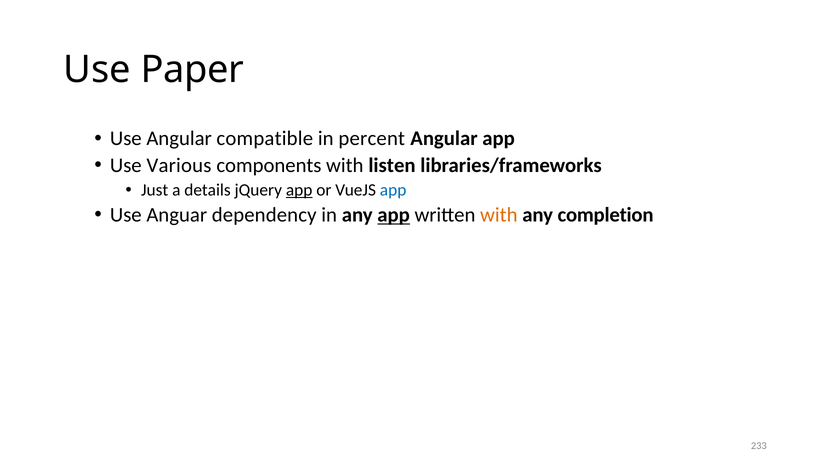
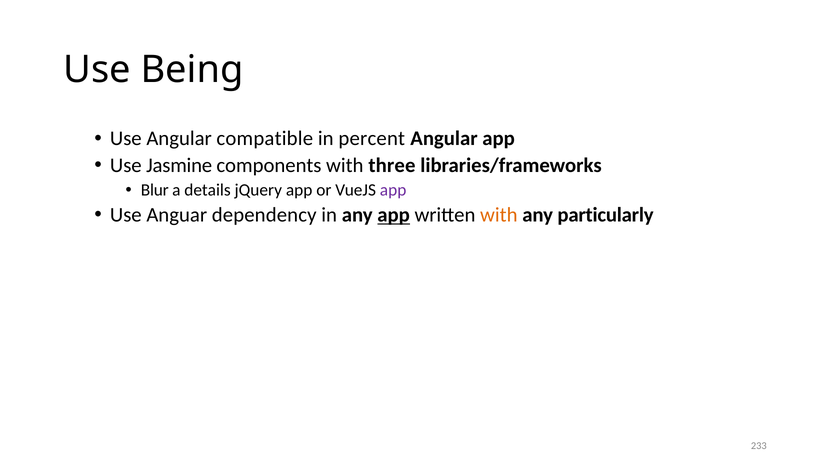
Paper: Paper -> Being (192, 70)
Various: Various -> Jasmine (179, 165)
listen: listen -> three (392, 165)
Just: Just -> Blur (155, 190)
app underline: present -> none (299, 190)
app colour: blue -> purple (393, 190)
completion: completion -> particularly (606, 215)
